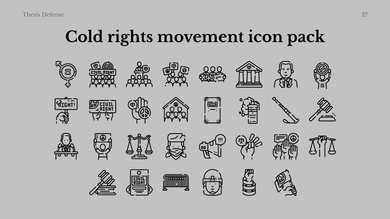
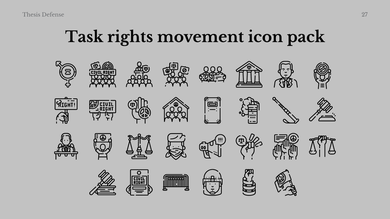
Cold: Cold -> Task (84, 37)
